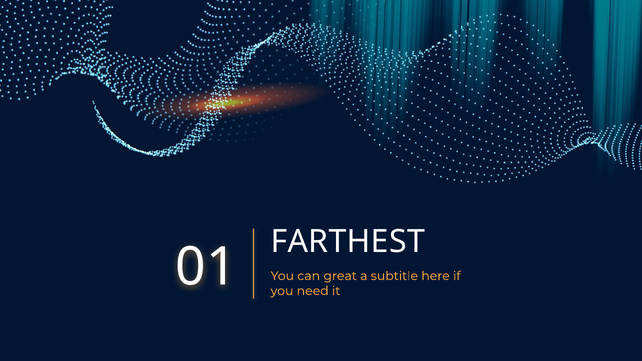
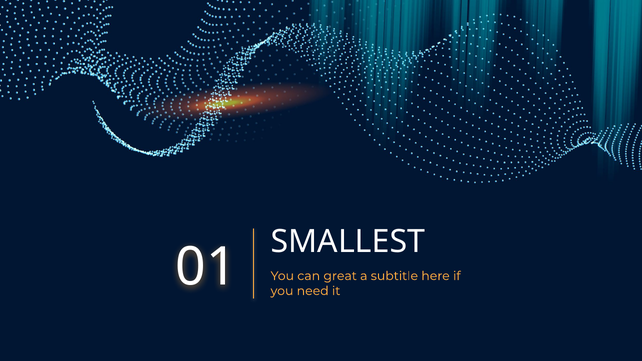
FARTHEST: FARTHEST -> SMALLEST (348, 242)
